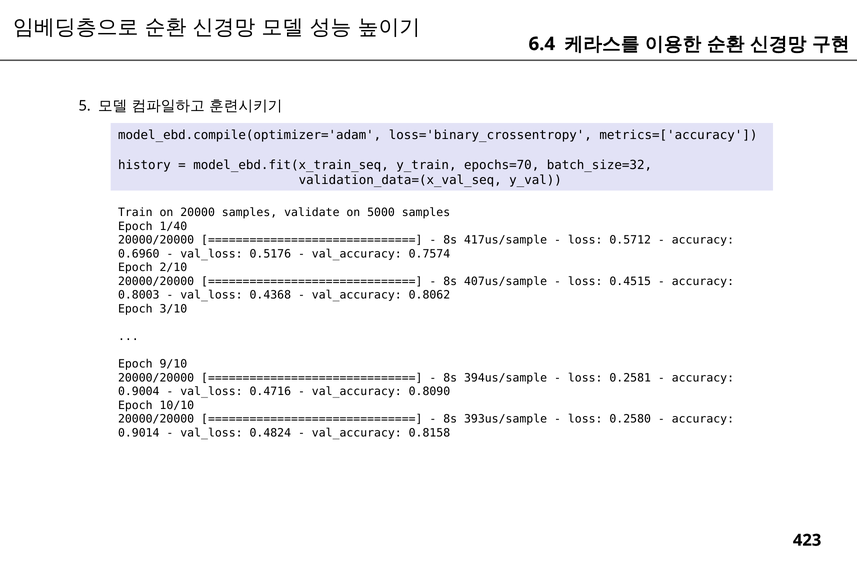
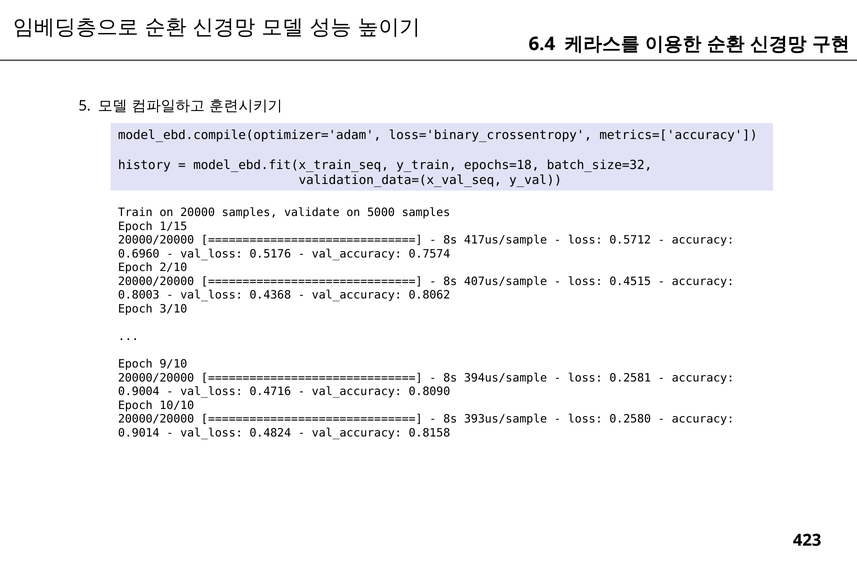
epochs=70: epochs=70 -> epochs=18 (502, 165)
1/40: 1/40 -> 1/15 (173, 226)
